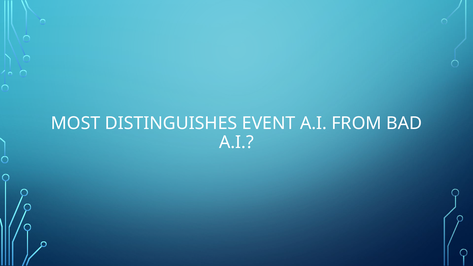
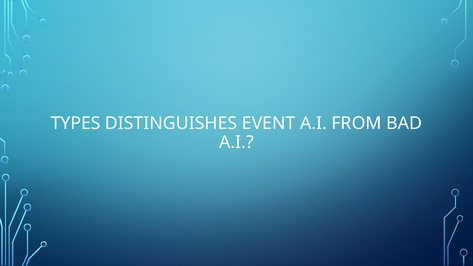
MOST: MOST -> TYPES (76, 123)
